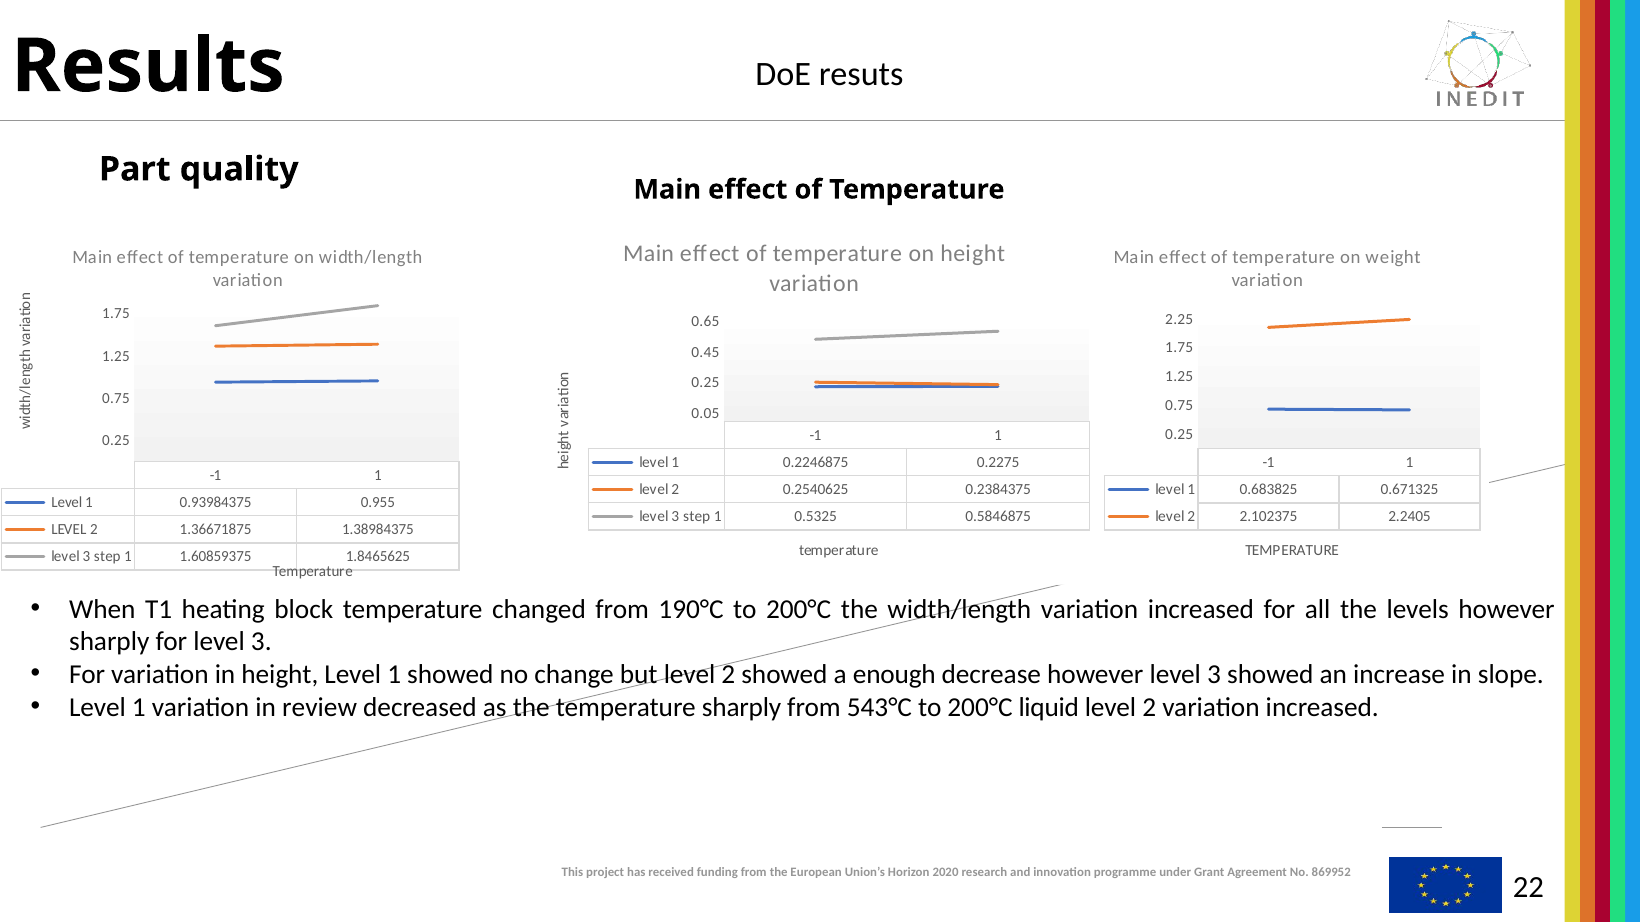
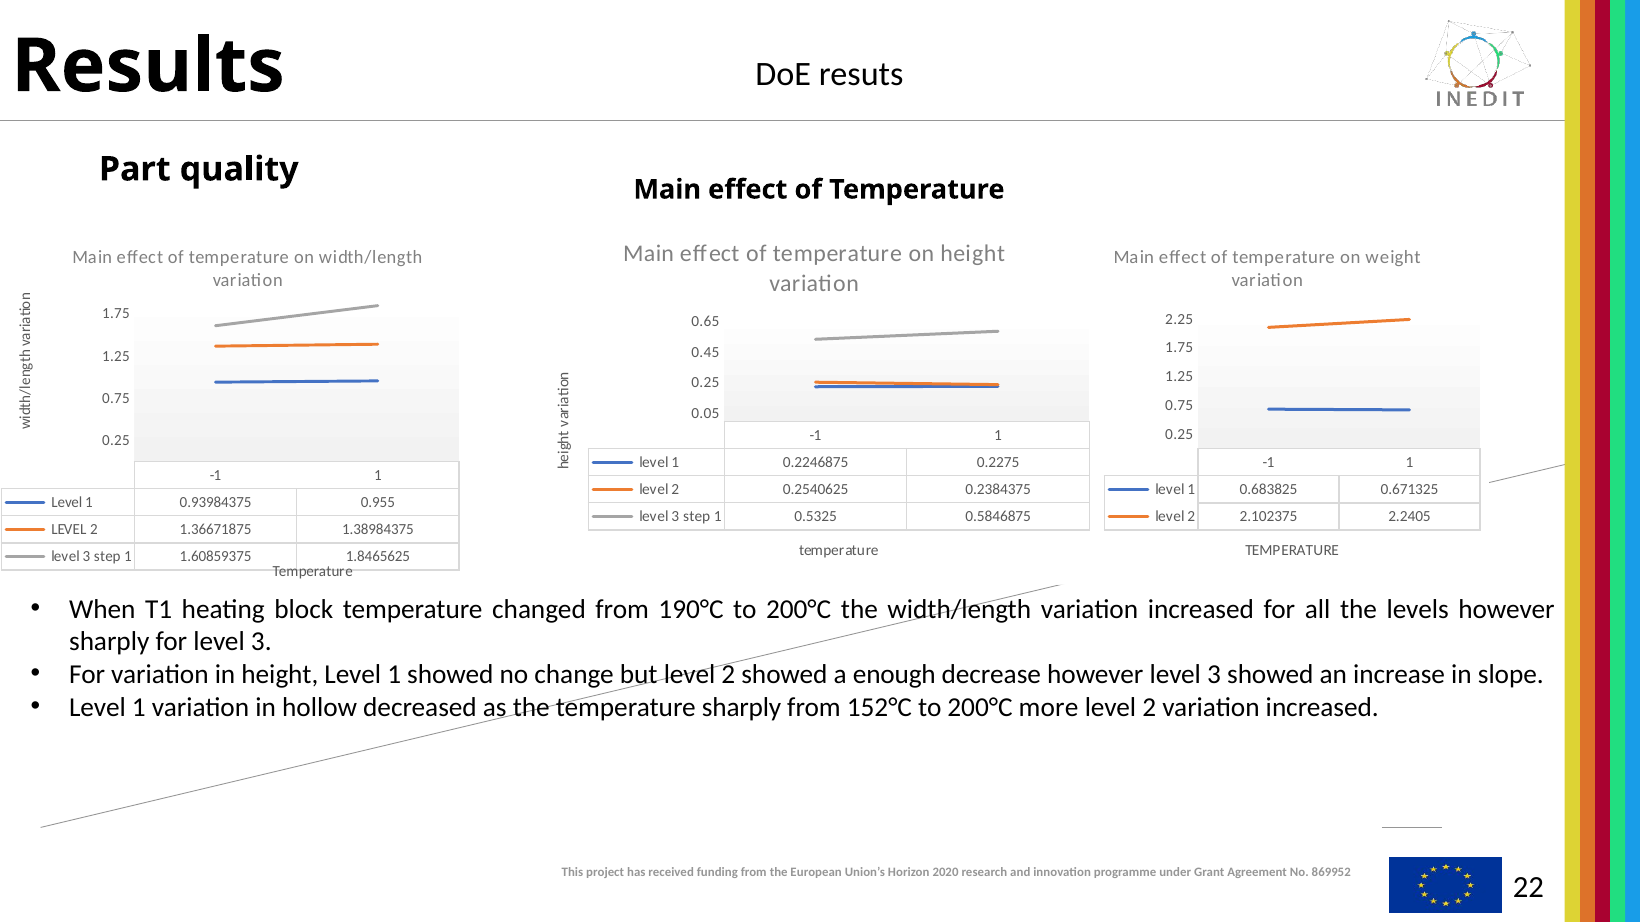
review: review -> hollow (320, 708)
543°C: 543°C -> 152°C (879, 708)
liquid: liquid -> more (1049, 708)
